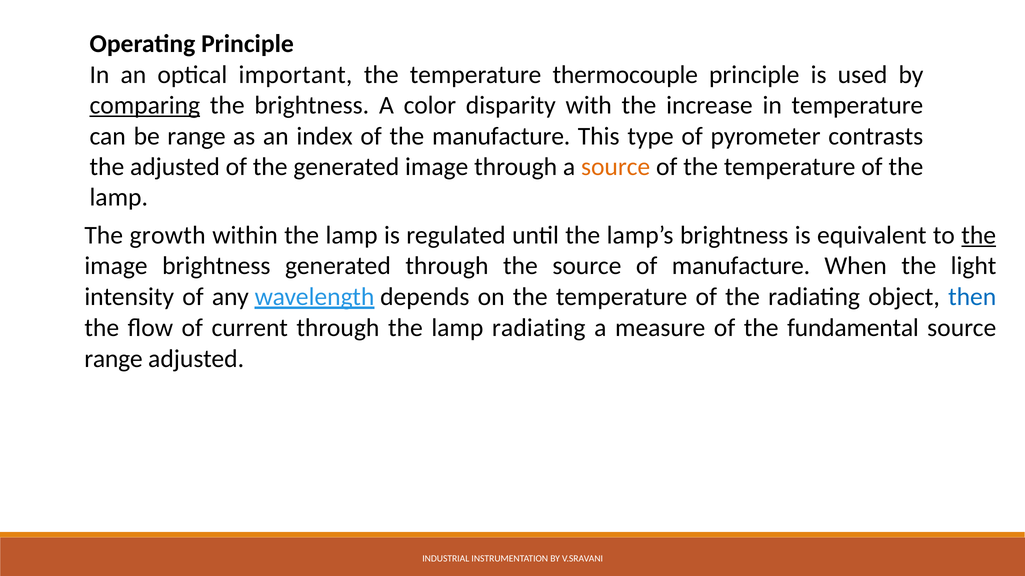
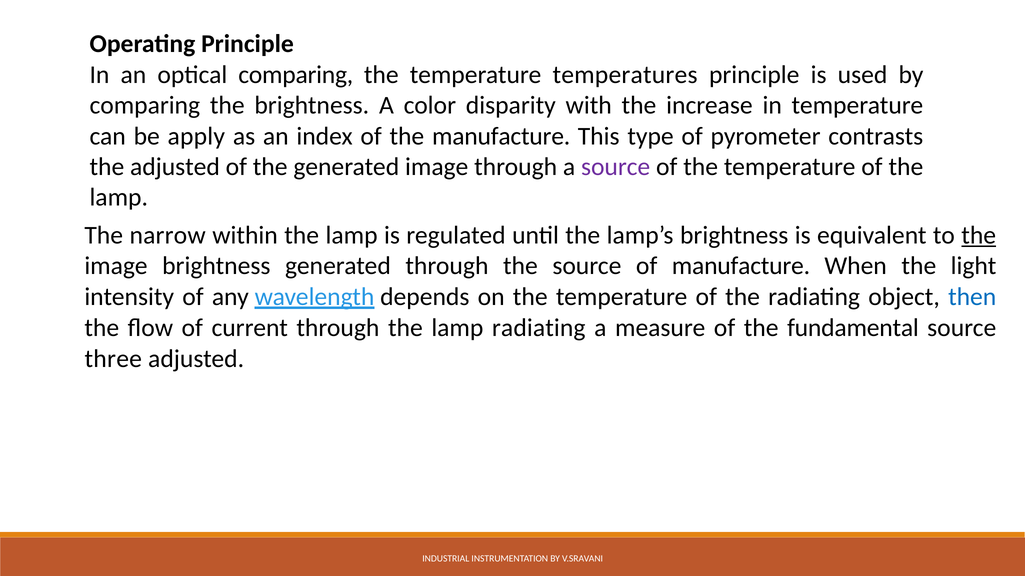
optical important: important -> comparing (296, 75)
thermocouple: thermocouple -> temperatures (625, 75)
comparing underline: present -> none (145, 105)
be range: range -> apply (196, 136)
source colour: orange -> purple (616, 167)
growth: growth -> narrow (168, 235)
range: range -> three (113, 359)
